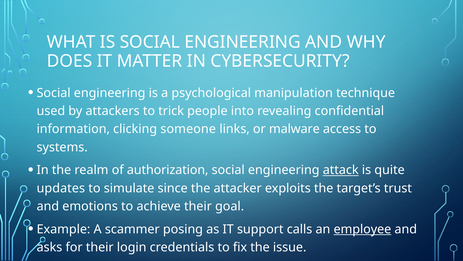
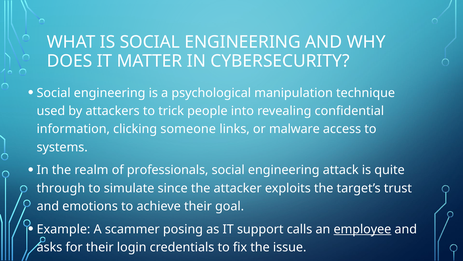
authorization: authorization -> professionals (168, 170)
attack underline: present -> none (341, 170)
updates: updates -> through (61, 188)
